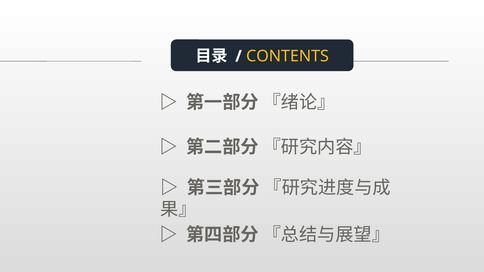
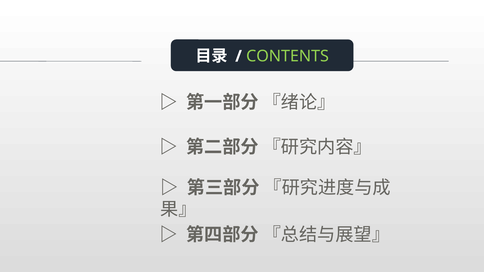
CONTENTS colour: yellow -> light green (288, 56)
